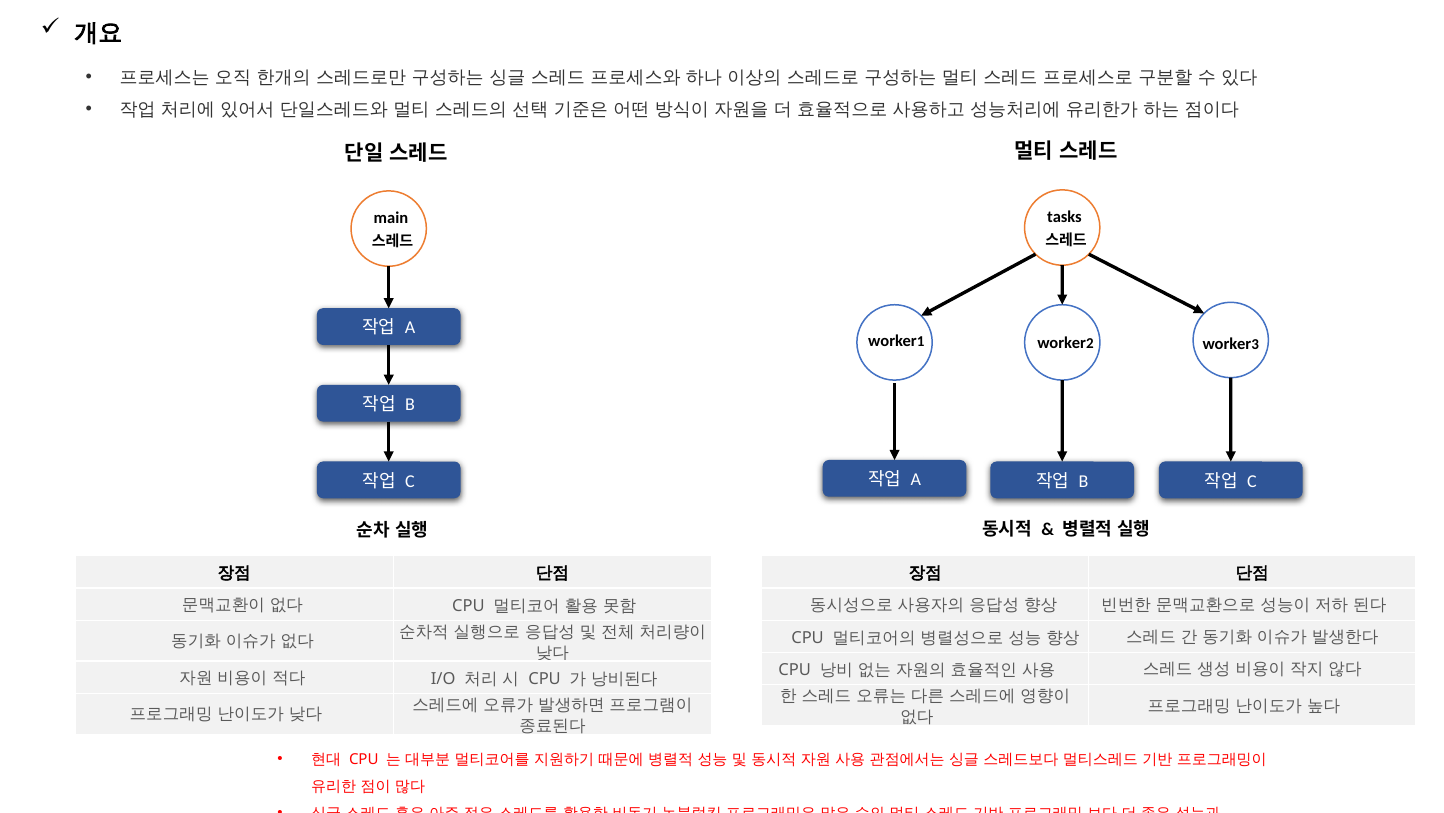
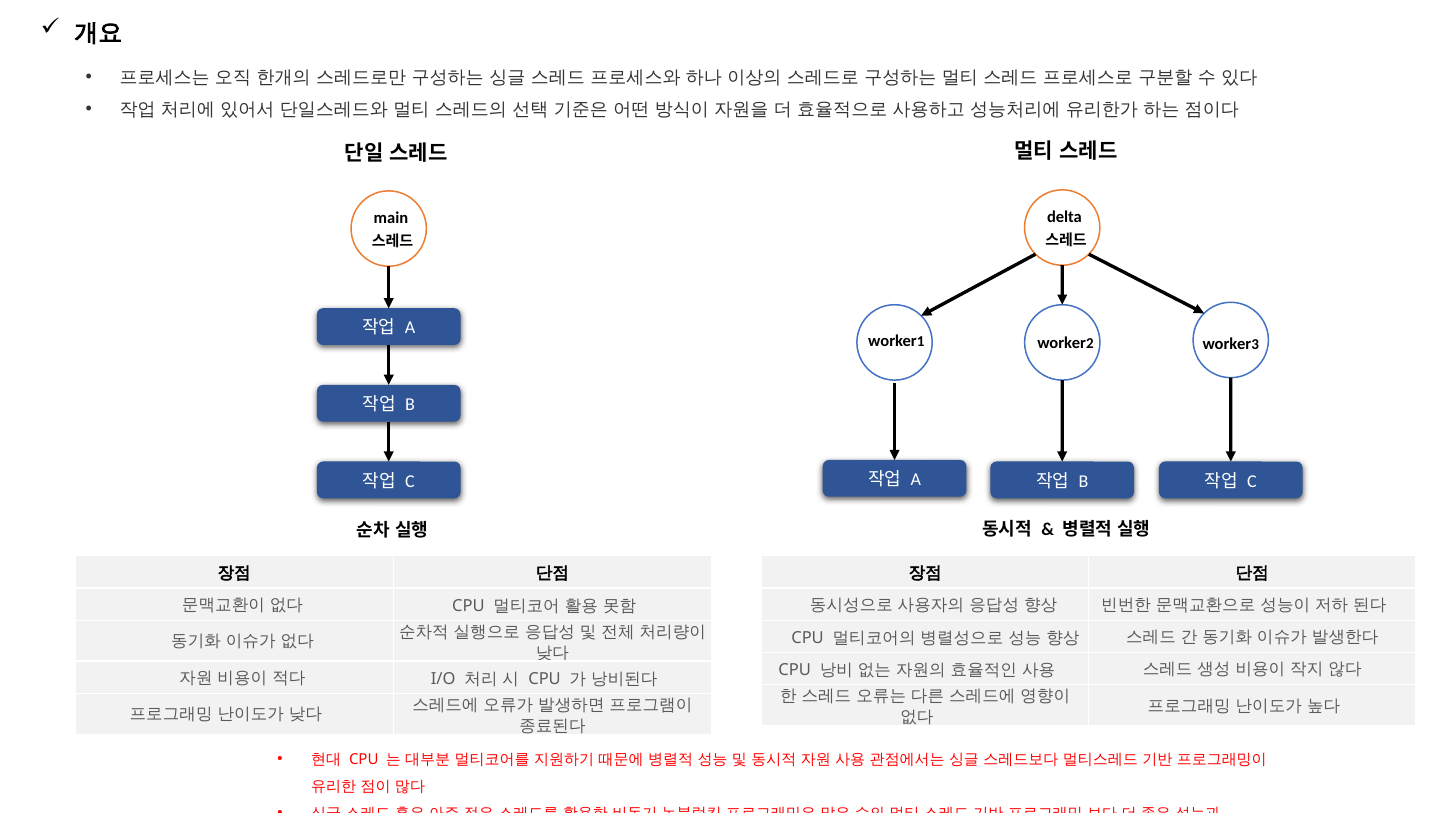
tasks: tasks -> delta (1064, 217)
